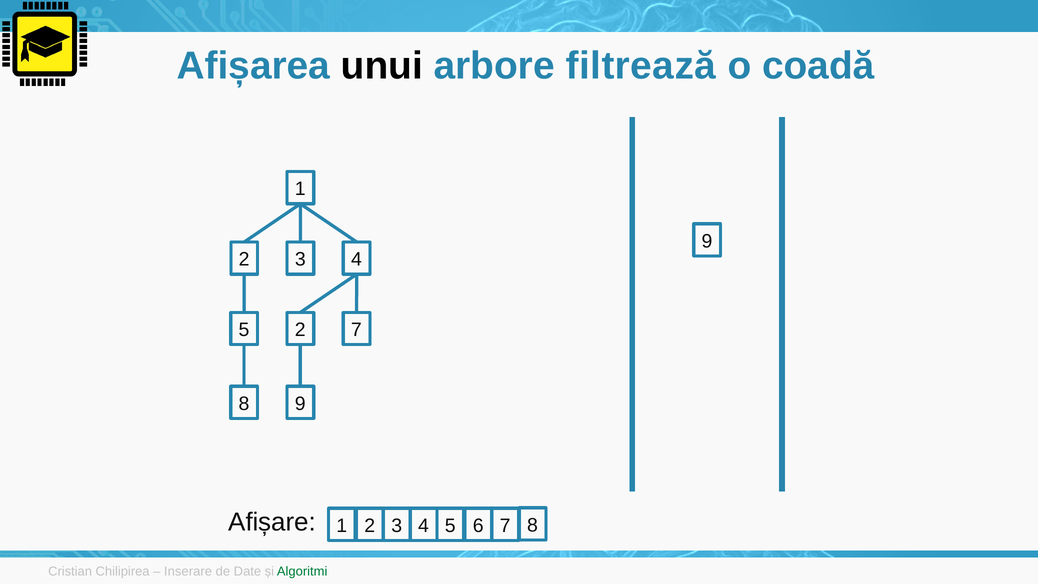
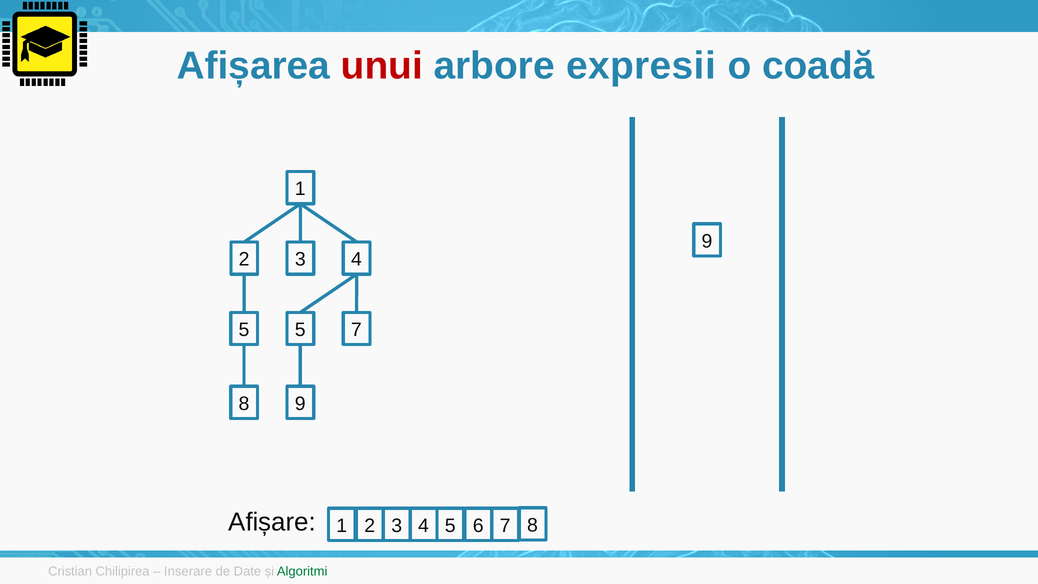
unui colour: black -> red (382, 66)
filtrează: filtrează -> expresii (641, 66)
5 2: 2 -> 5 (300, 330)
